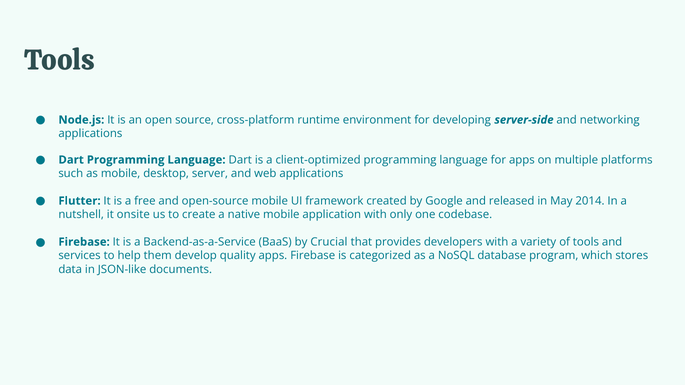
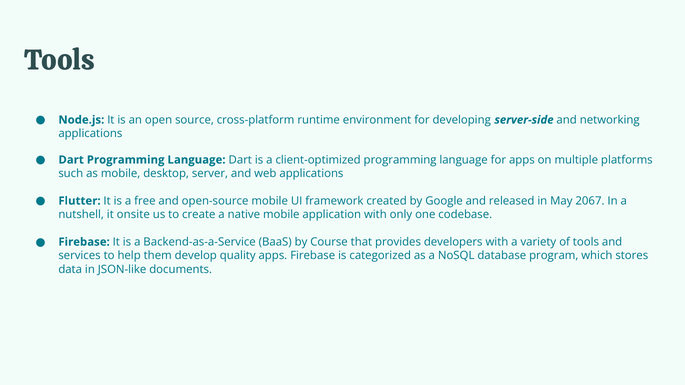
2014: 2014 -> 2067 (590, 201)
Crucial: Crucial -> Course (329, 242)
